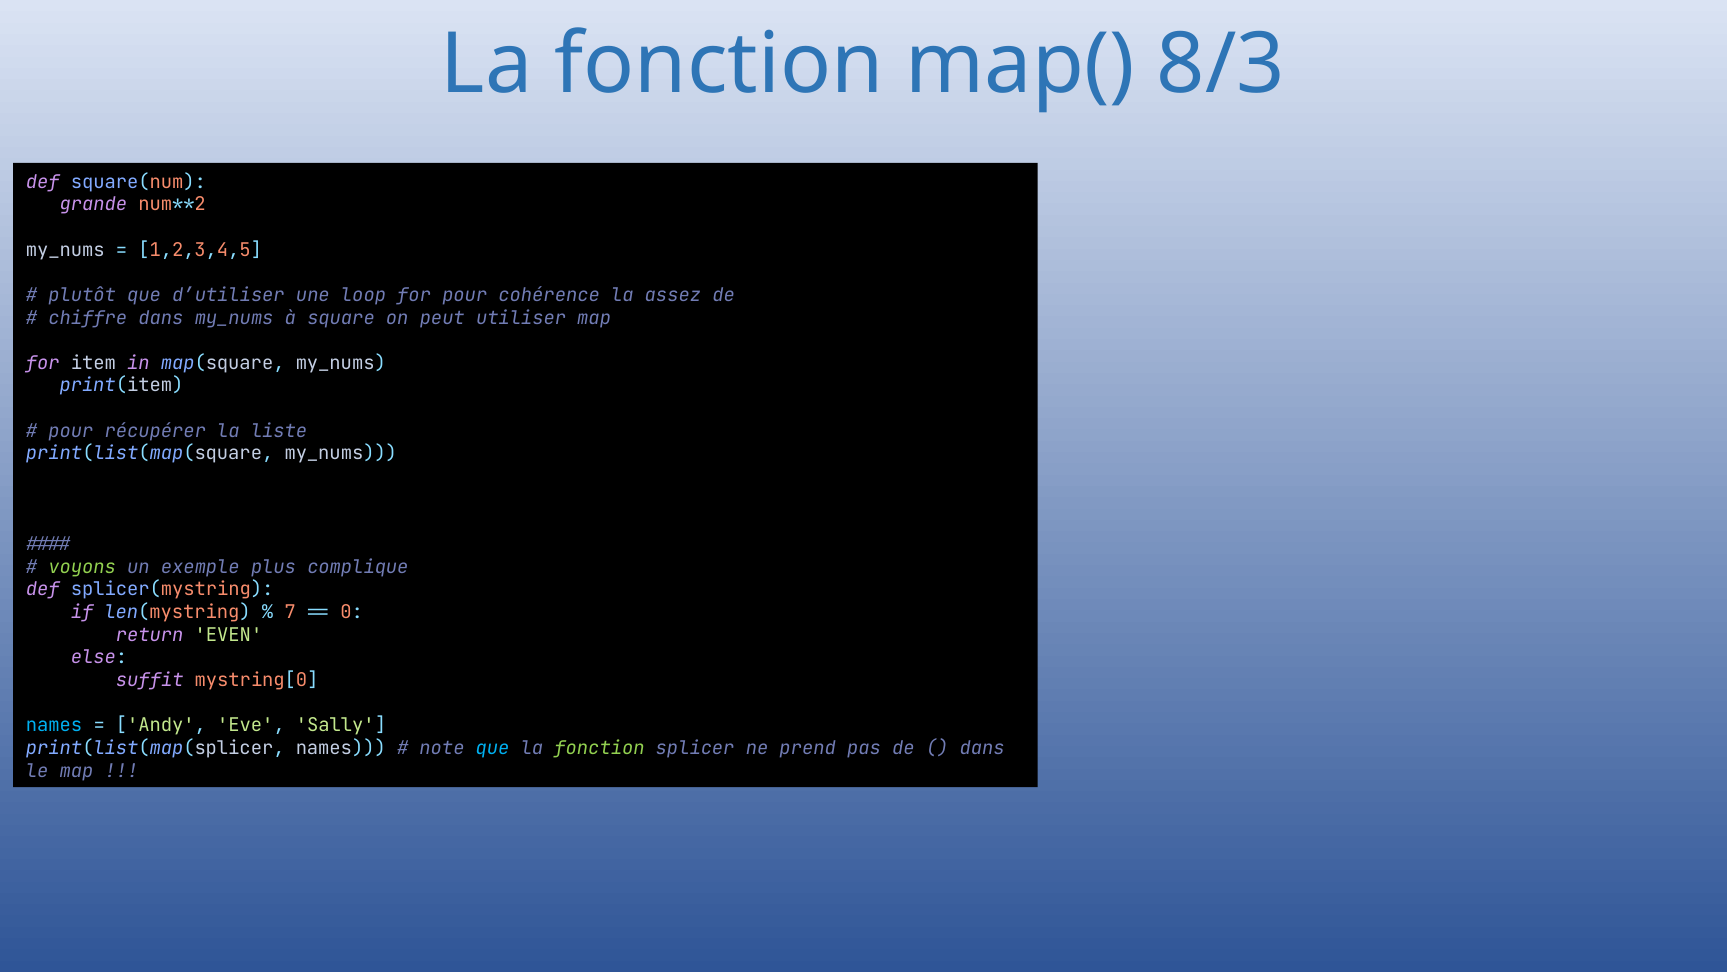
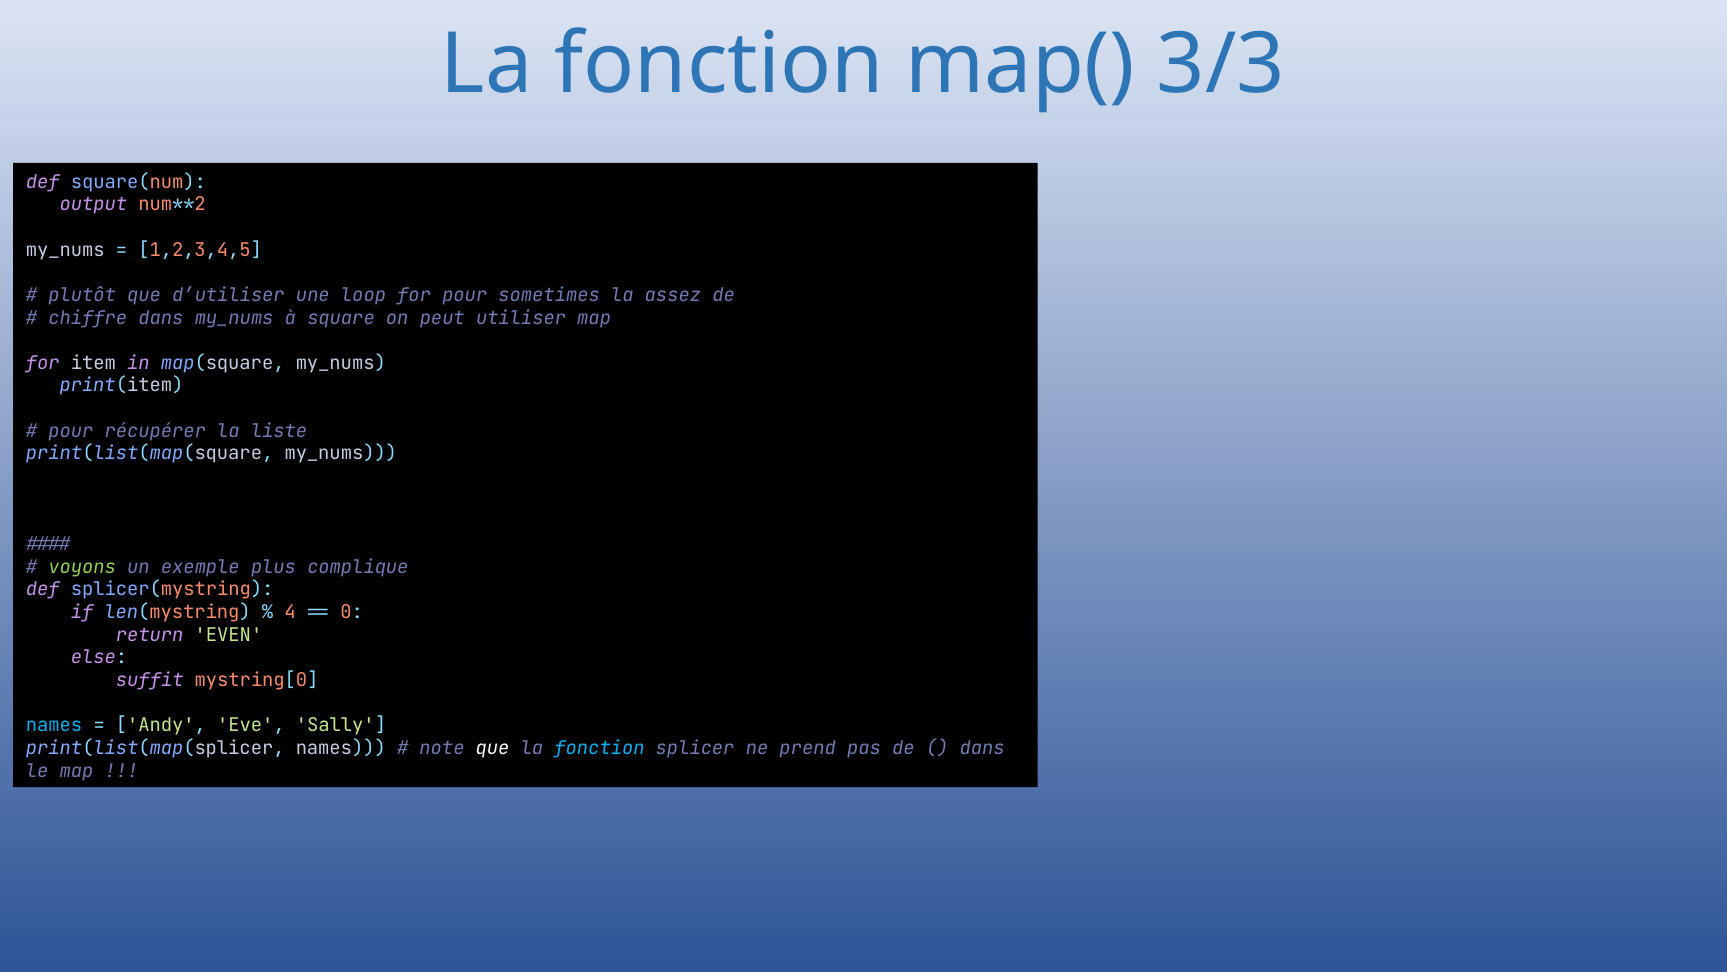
8/3: 8/3 -> 3/3 (1221, 65)
grande: grande -> output (93, 204)
cohérence: cohérence -> sometimes (549, 295)
7: 7 -> 4 (290, 612)
que colour: light blue -> white (493, 748)
fonction colour: light green -> light blue (600, 748)
